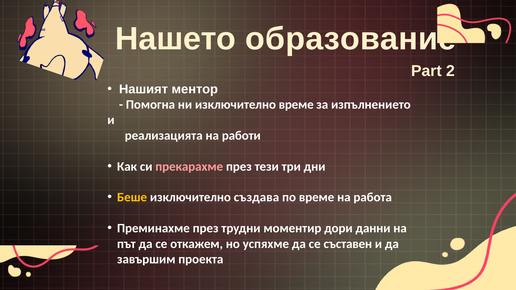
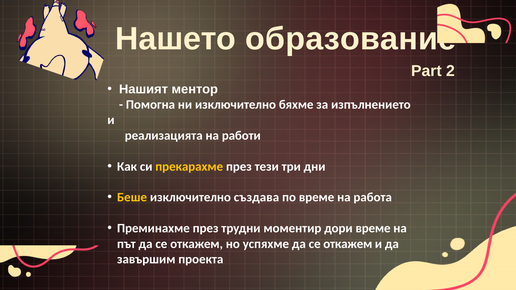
изключително време: време -> бяхме (296, 105)
прекарахме colour: pink -> yellow (189, 167)
дори данни: данни -> време (373, 229)
успяхме да се съставен: съставен -> откажем (348, 244)
